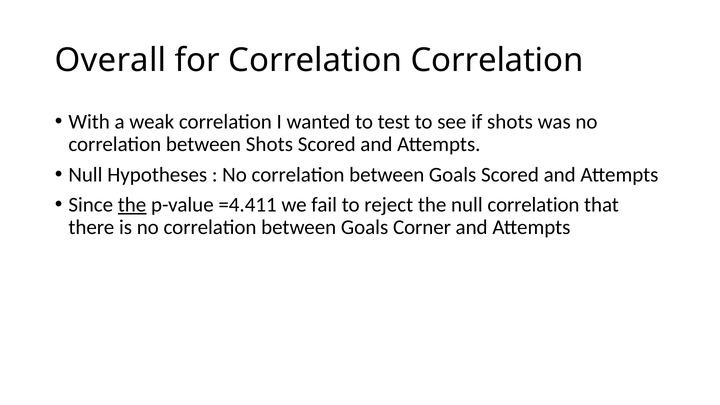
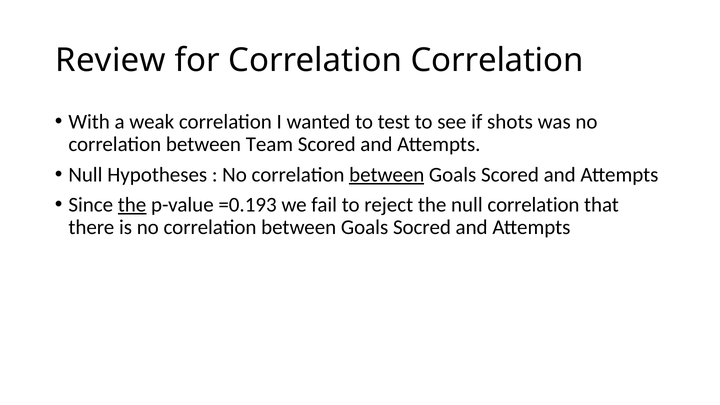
Overall: Overall -> Review (110, 60)
between Shots: Shots -> Team (269, 144)
between underline: none -> present (387, 175)
=4.411: =4.411 -> =0.193 (248, 205)
Corner: Corner -> Socred (422, 227)
